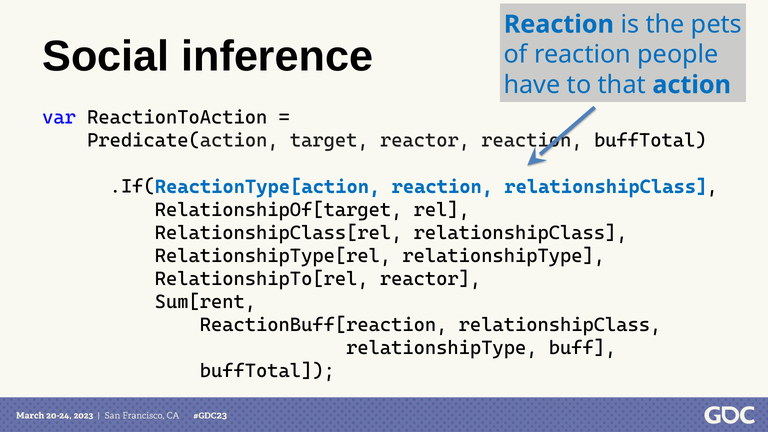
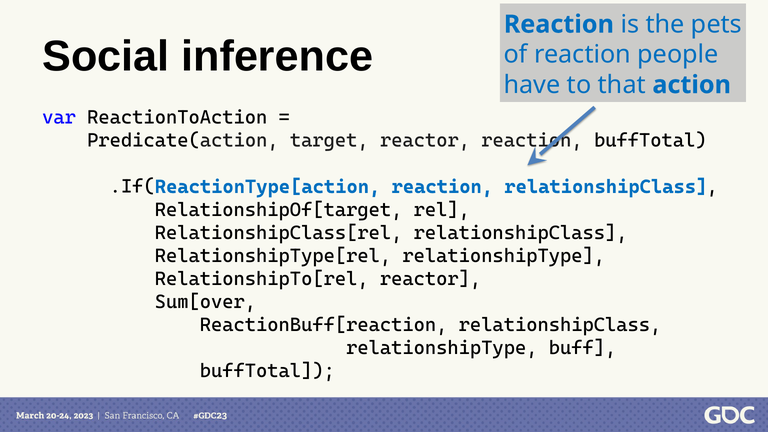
Sum[rent: Sum[rent -> Sum[over (205, 302)
